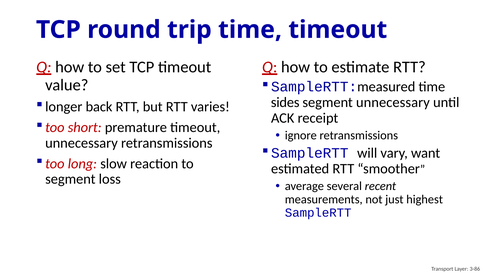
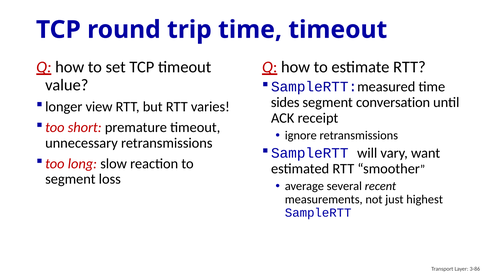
segment unnecessary: unnecessary -> conversation (393, 102)
back: back -> view (99, 106)
